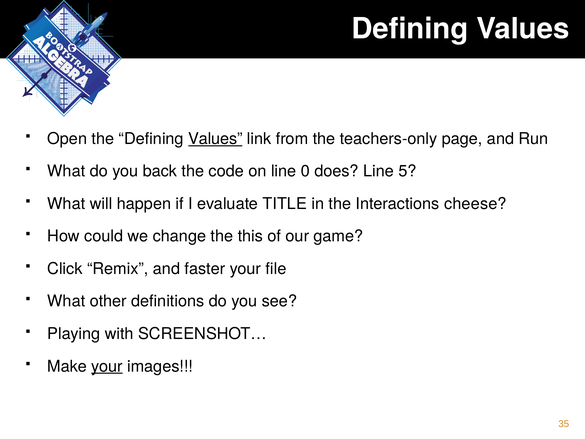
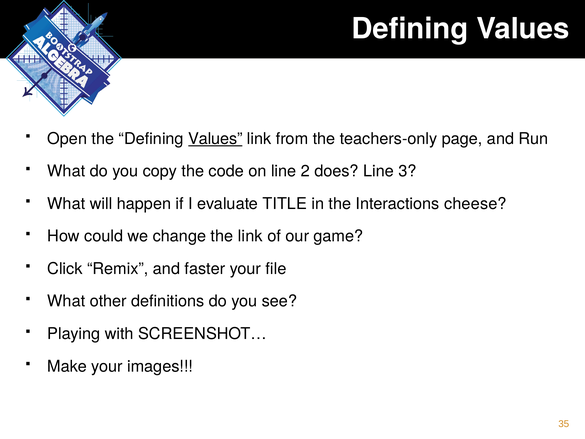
back: back -> copy (160, 171)
0: 0 -> 2 (305, 171)
5: 5 -> 3 (408, 171)
the this: this -> link (250, 236)
your underline: present -> none (107, 366)
